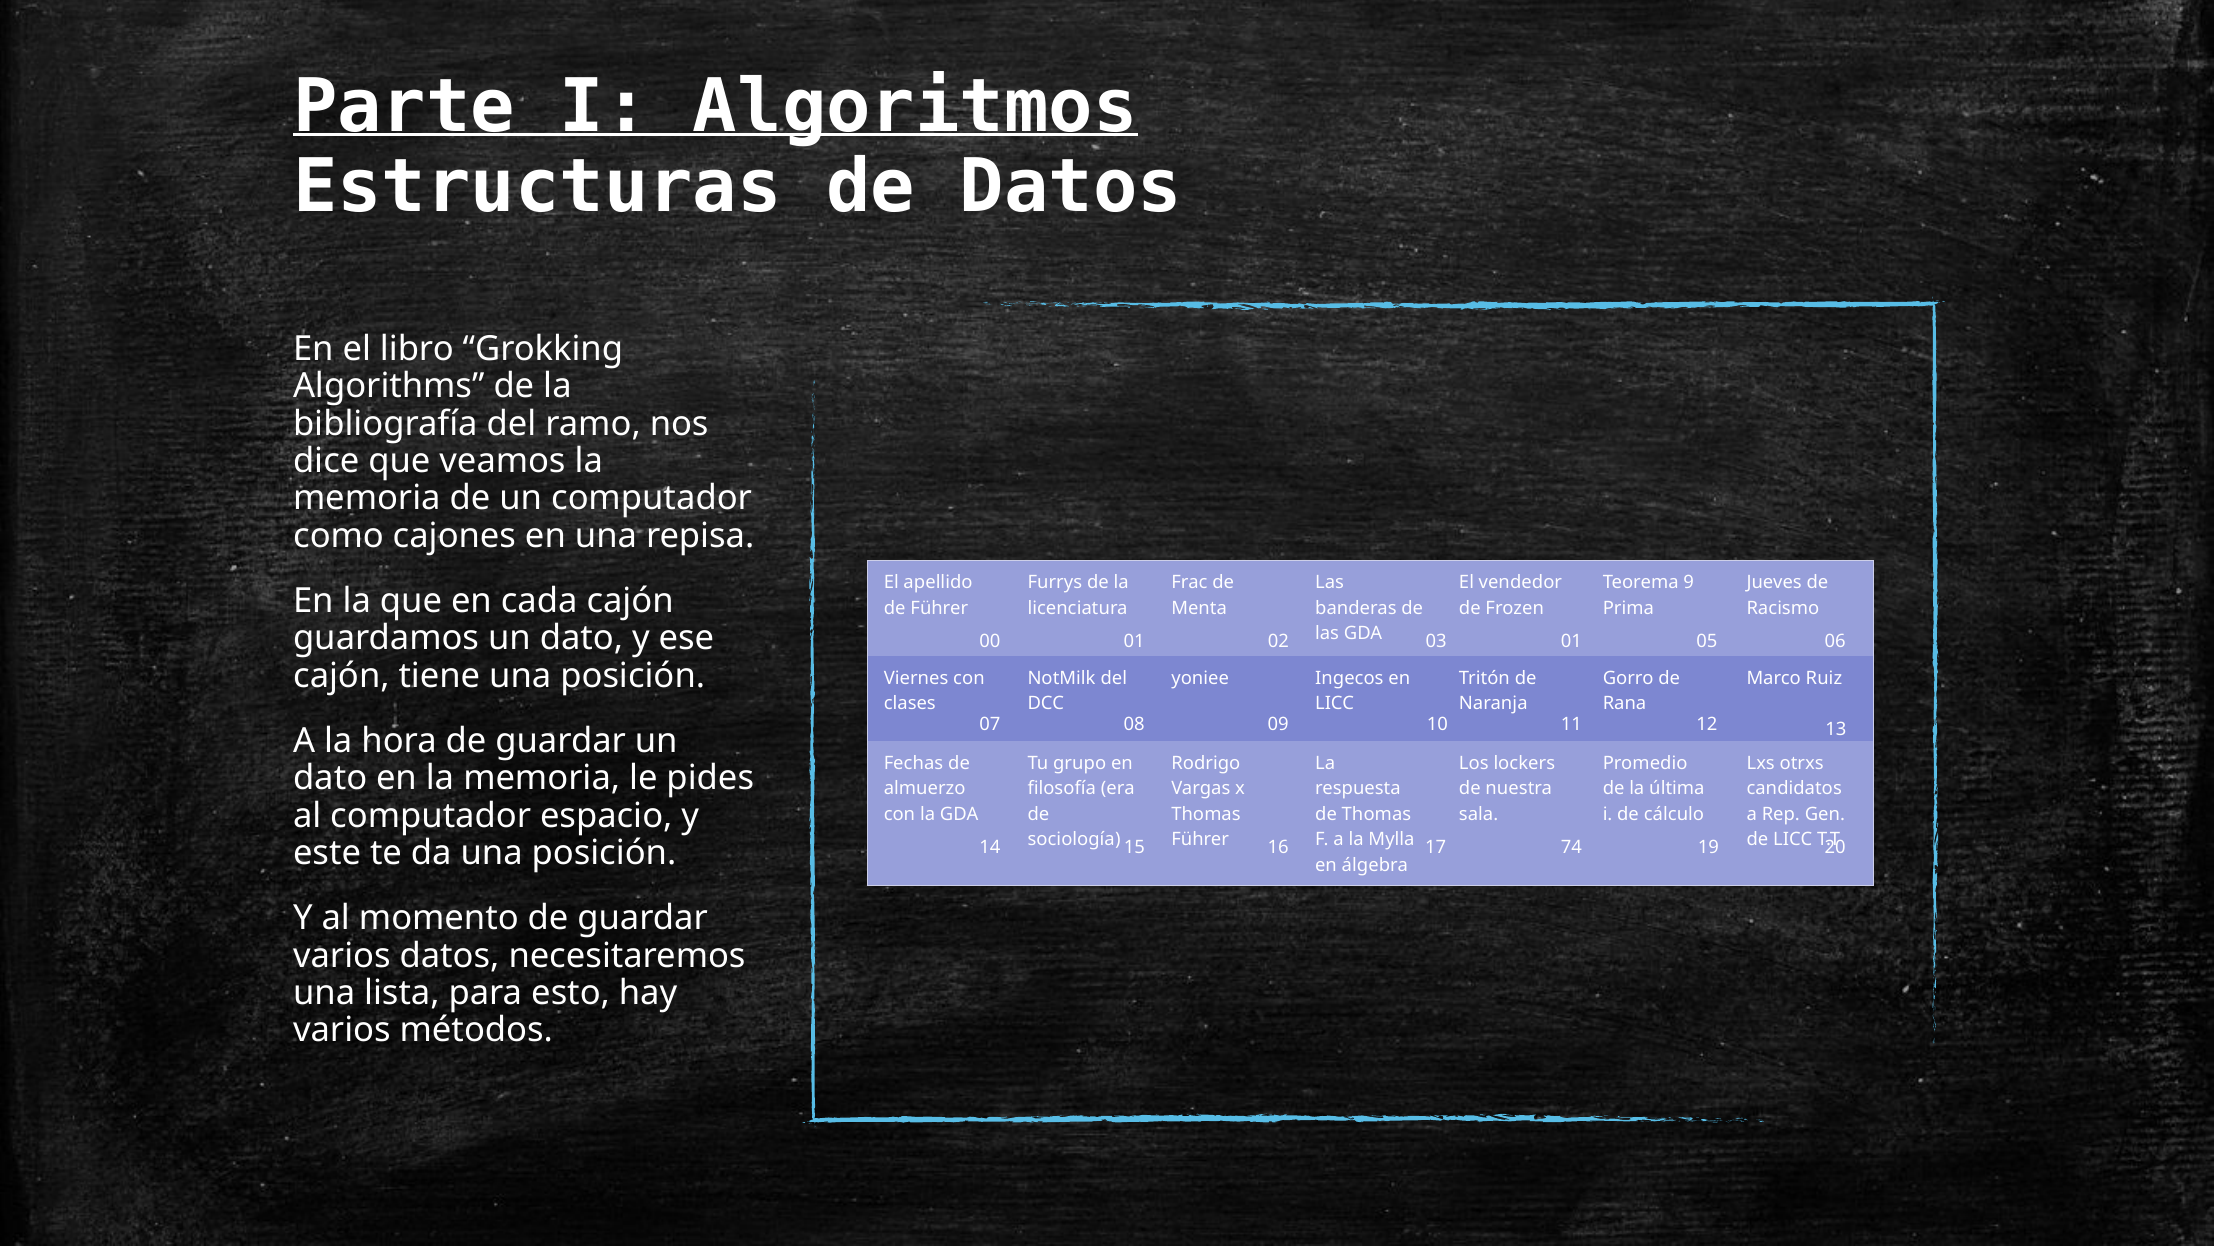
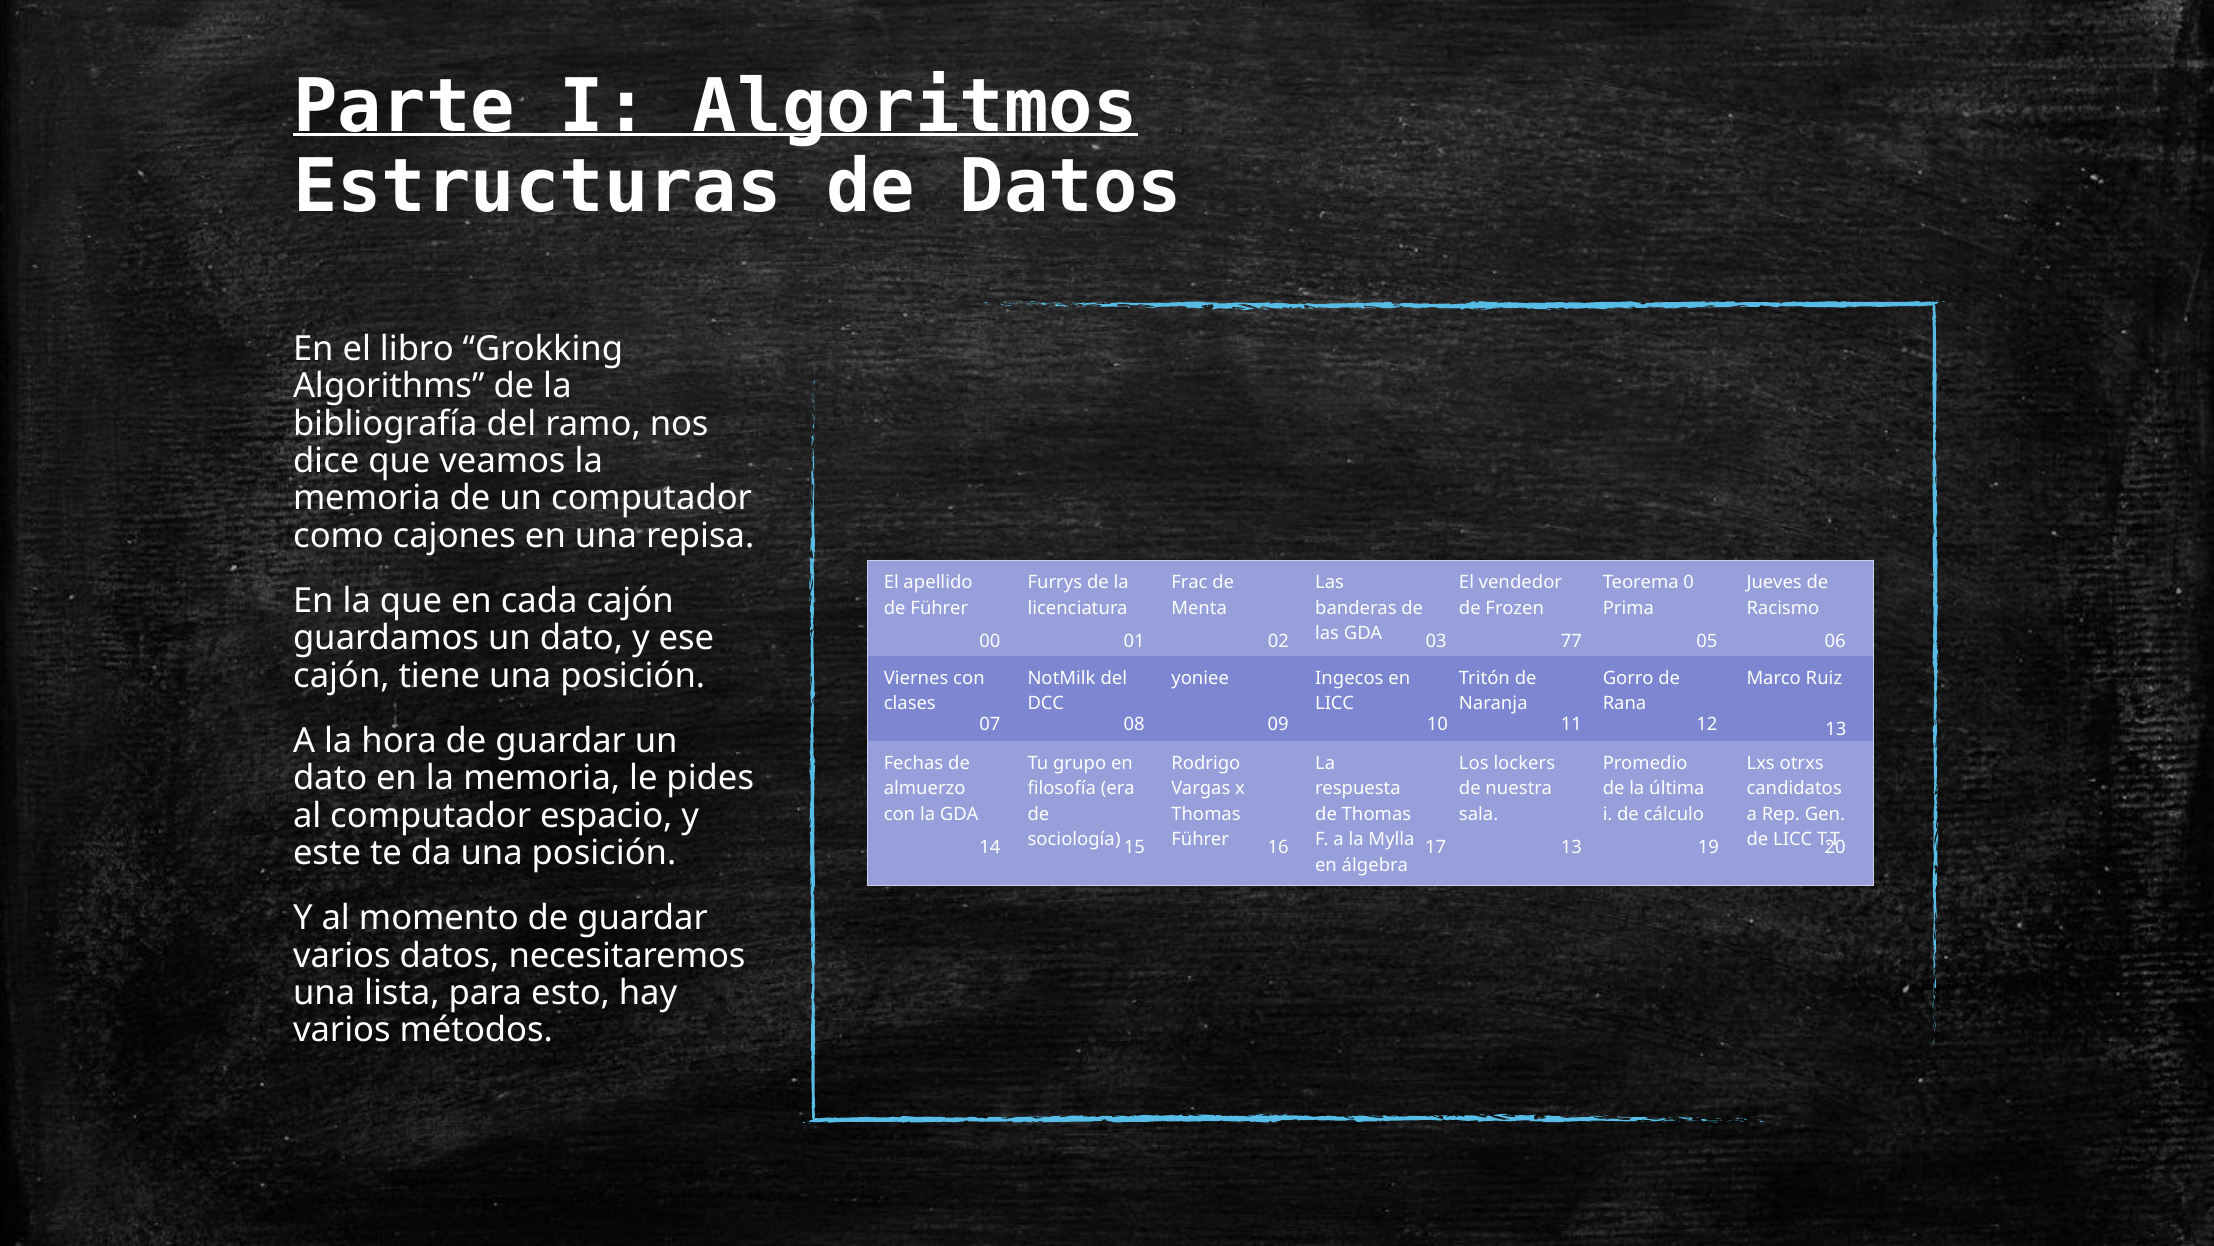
9: 9 -> 0 (1689, 582)
03 01: 01 -> 77 (1571, 641)
17 74: 74 -> 13 (1571, 847)
